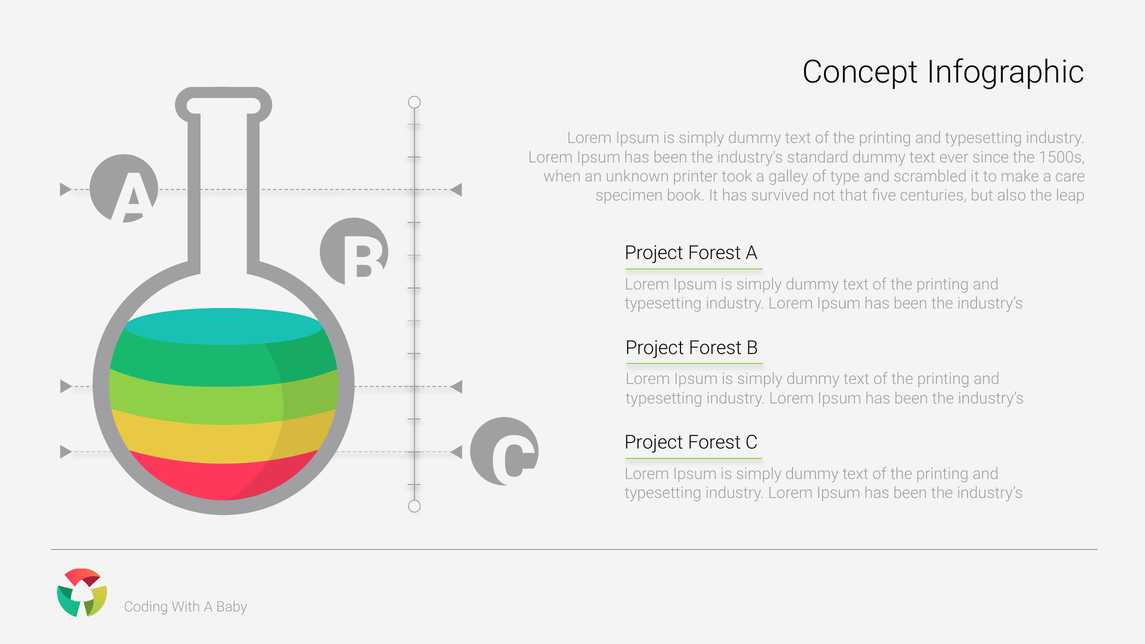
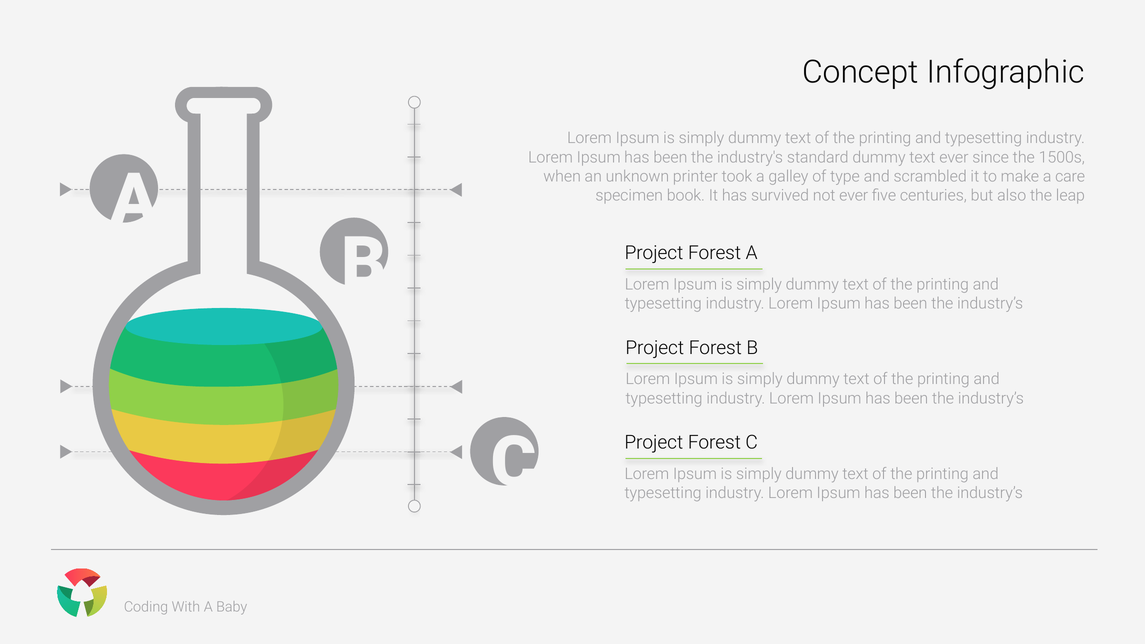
not that: that -> ever (854, 196)
